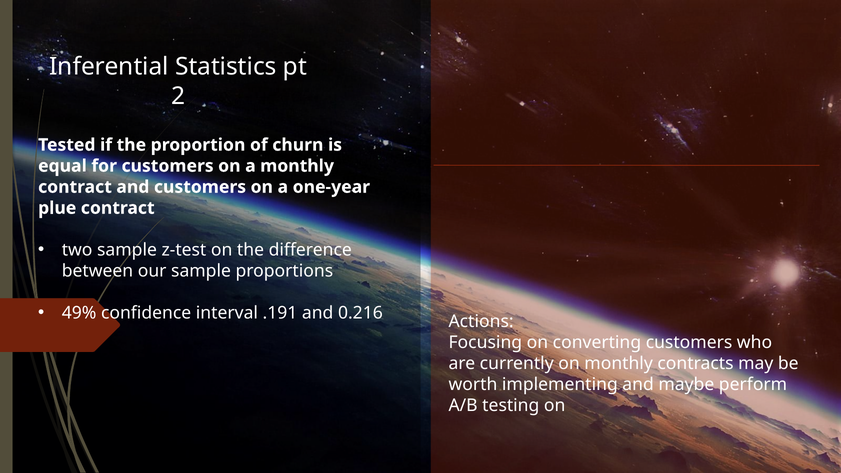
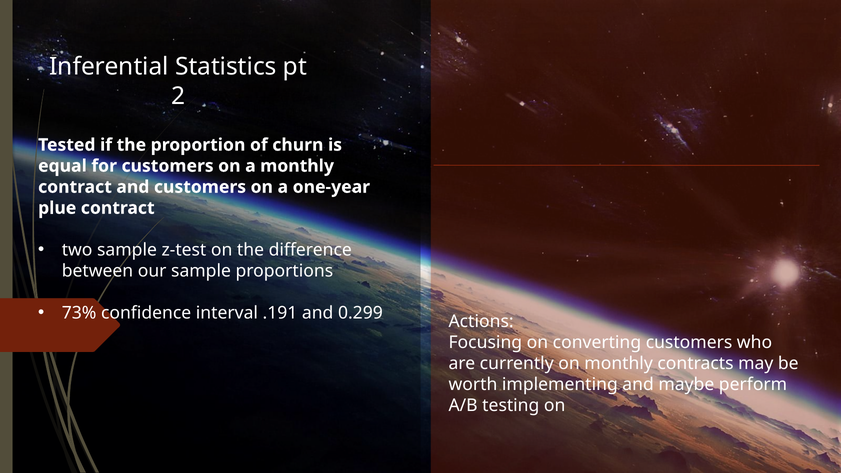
49%: 49% -> 73% (79, 313)
0.216: 0.216 -> 0.299 (360, 313)
